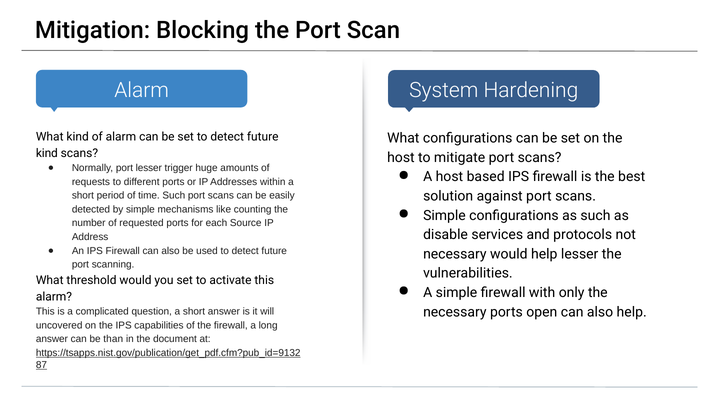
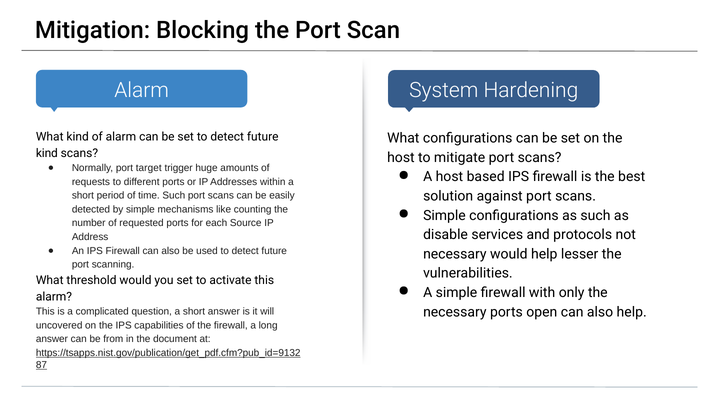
port lesser: lesser -> target (149, 168)
than: than -> from (113, 339)
